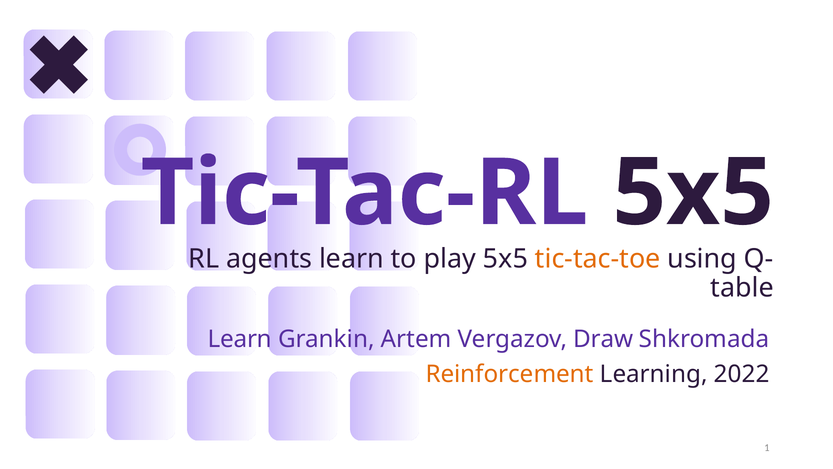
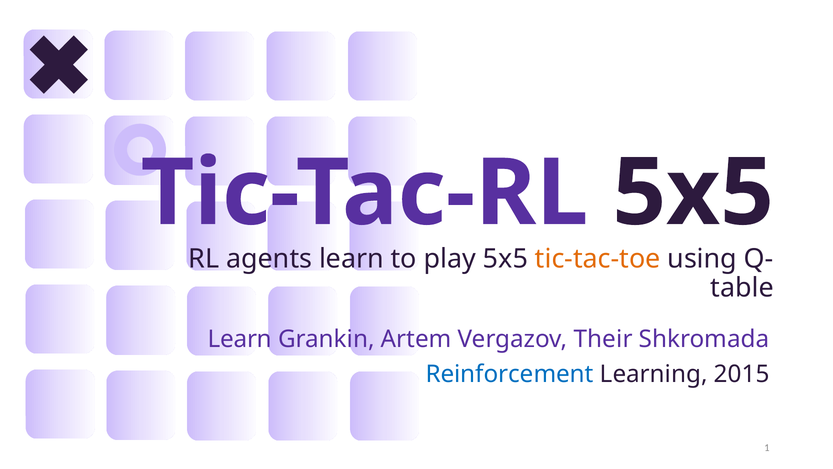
Draw: Draw -> Their (603, 339)
Reinforcement colour: orange -> blue (510, 374)
2022: 2022 -> 2015 (742, 374)
